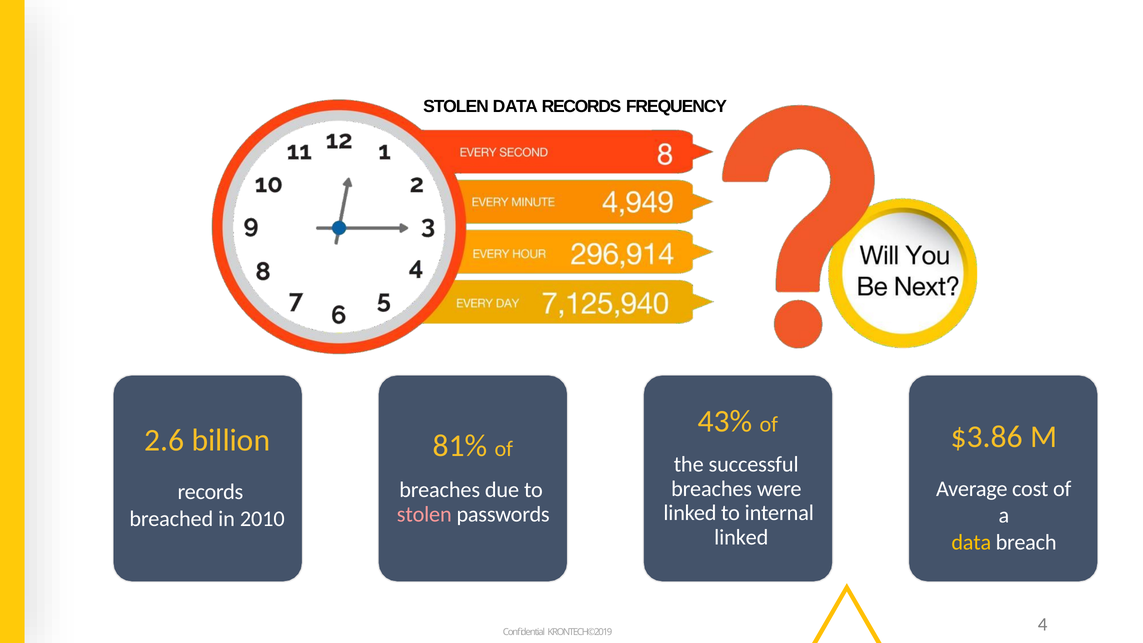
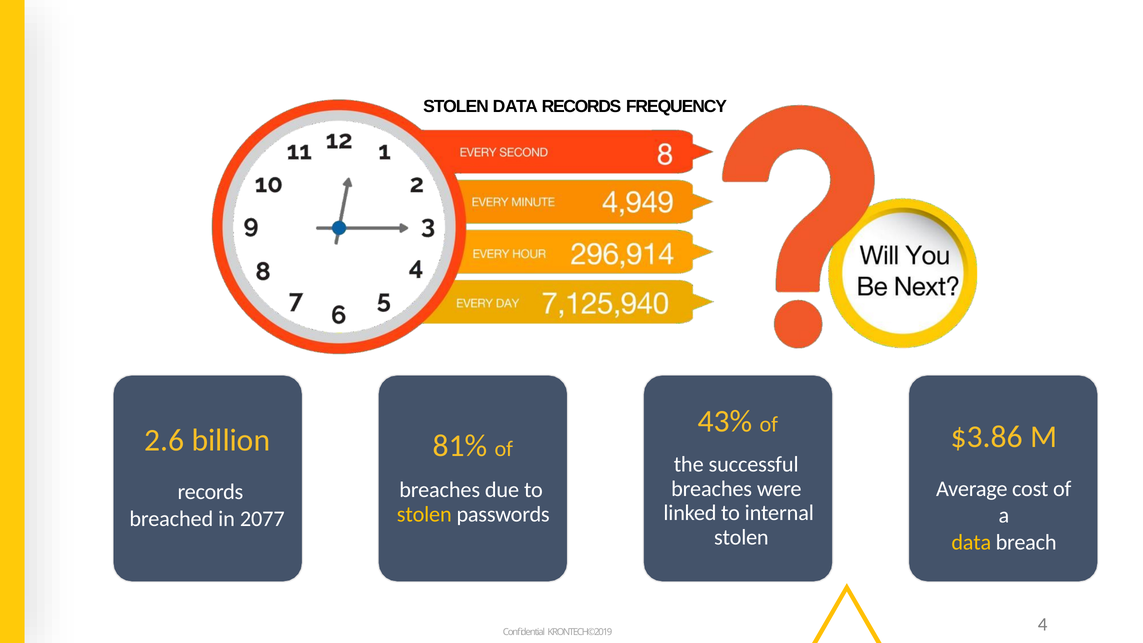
stolen colour: pink -> yellow (424, 514)
2010: 2010 -> 2077 (262, 519)
linked: linked -> stolen (741, 537)
